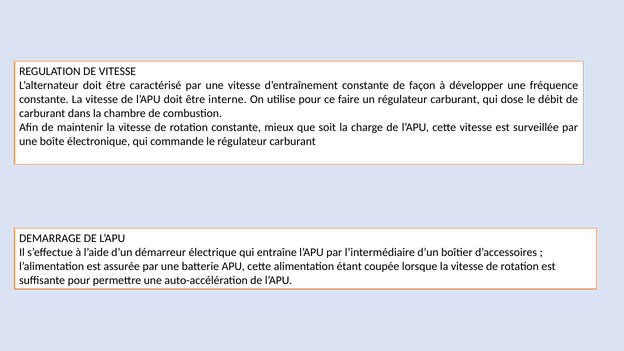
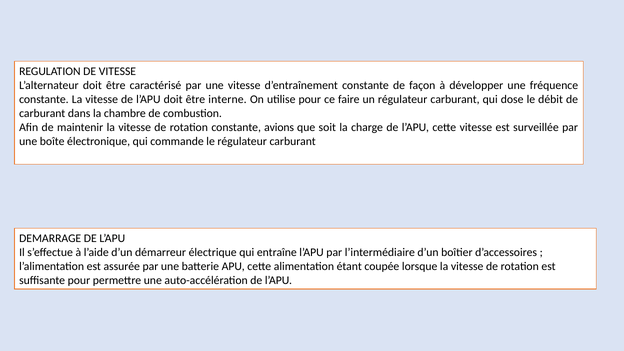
mieux: mieux -> avions (279, 128)
